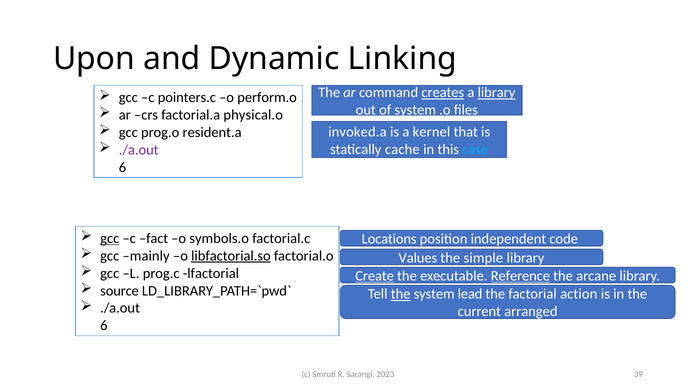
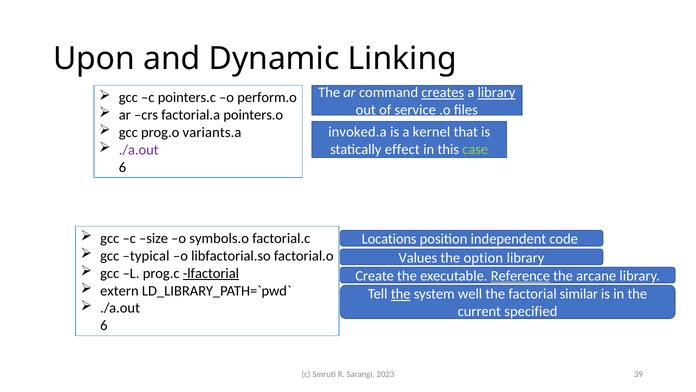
of system: system -> service (415, 110)
physical.o: physical.o -> pointers.o (253, 115)
resident.a: resident.a -> variants.a (212, 132)
cache: cache -> effect (402, 149)
case colour: light blue -> light green (475, 149)
gcc underline: present -> none (110, 238)
fact: fact -> size (154, 238)
mainly: mainly -> typical (146, 256)
libfactorial.so underline: present -> none (231, 256)
simple: simple -> option (483, 258)
lfactorial underline: none -> present (211, 273)
Create underline: present -> none (375, 276)
source: source -> extern (119, 290)
lead: lead -> well (470, 294)
action: action -> similar (579, 294)
arranged: arranged -> specified (531, 311)
